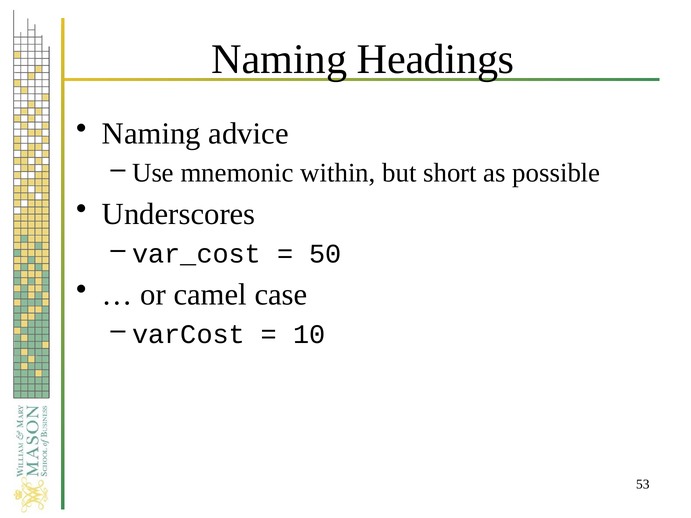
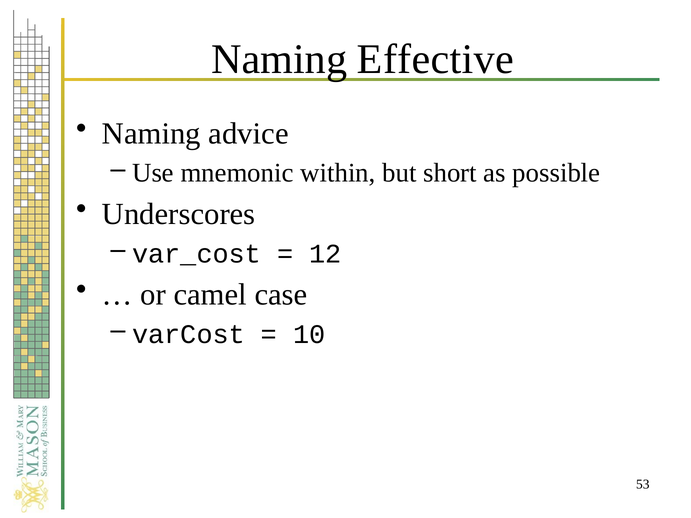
Headings: Headings -> Effective (435, 59)
50: 50 -> 12 (325, 254)
